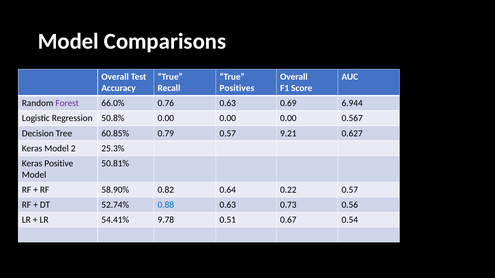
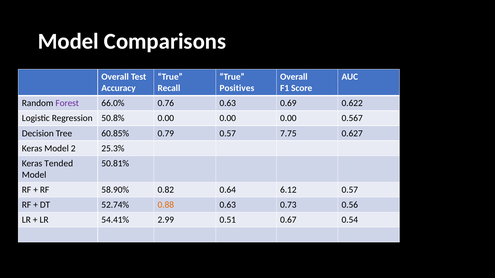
6.944: 6.944 -> 0.622 (352, 103)
9.21: 9.21 -> 7.75 (288, 133)
Positive: Positive -> Tended (59, 164)
0.22: 0.22 -> 6.12 (288, 190)
0.88 colour: blue -> orange (166, 205)
9.78: 9.78 -> 2.99 (166, 220)
